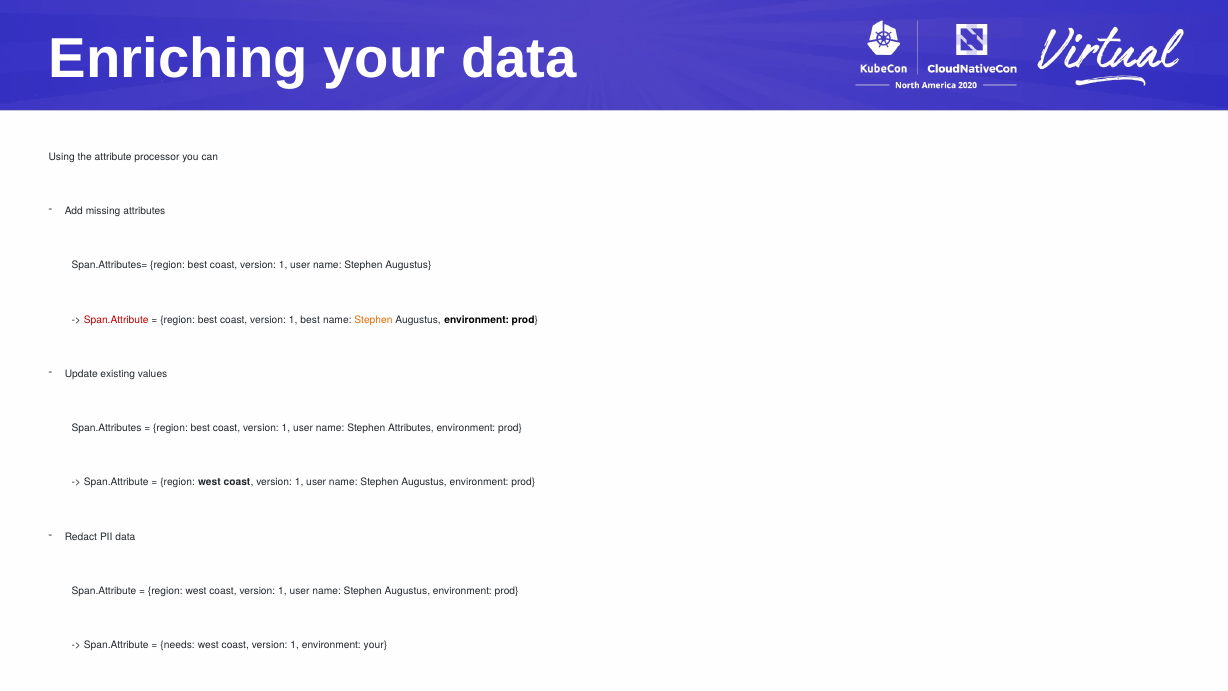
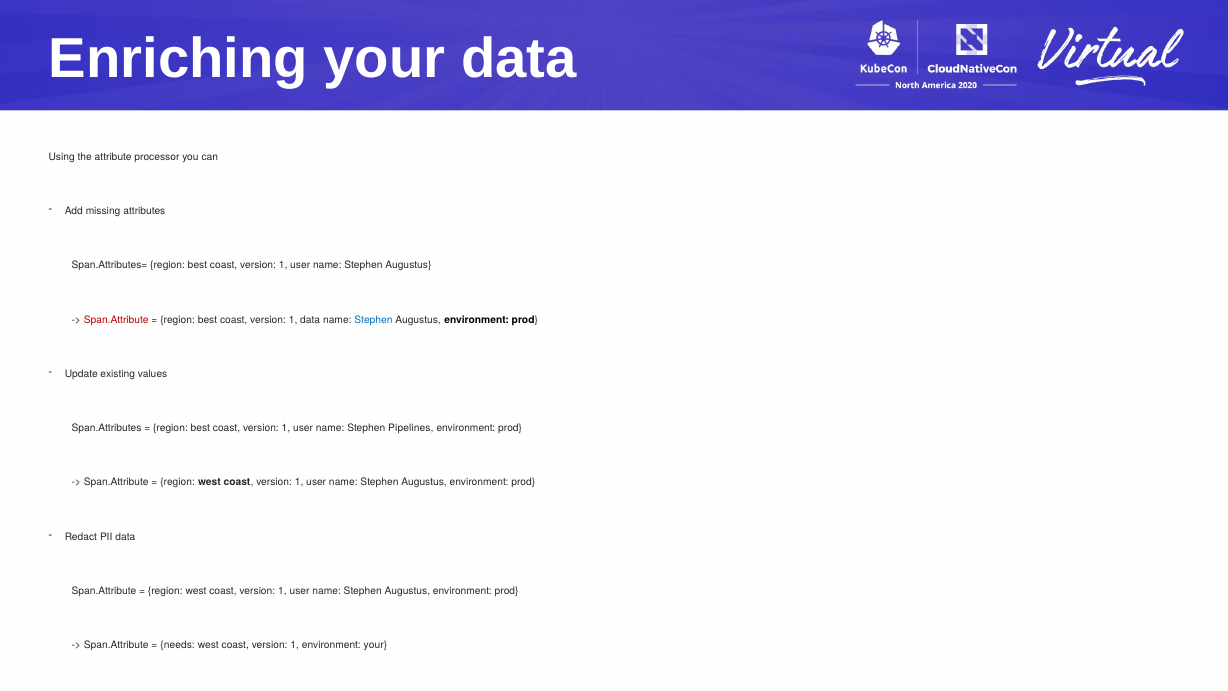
1 best: best -> data (310, 320)
Stephen colour: orange -> blue (373, 320)
Stephen Attributes: Attributes -> Pipelines (411, 428)
